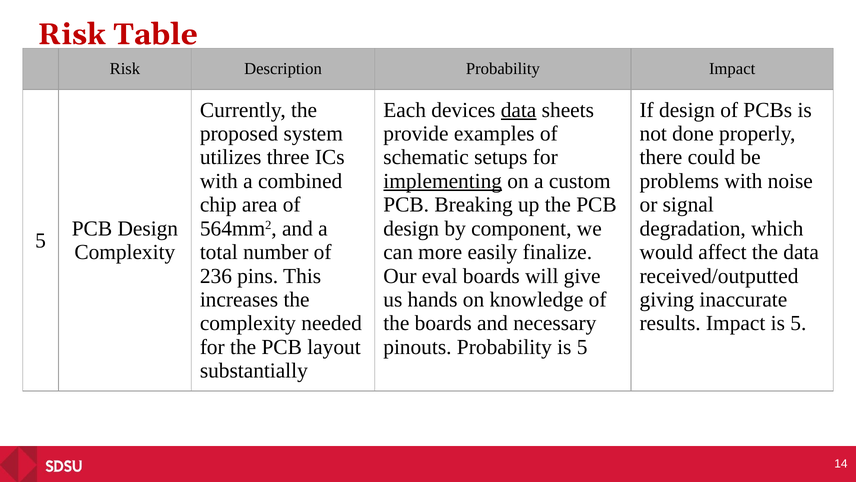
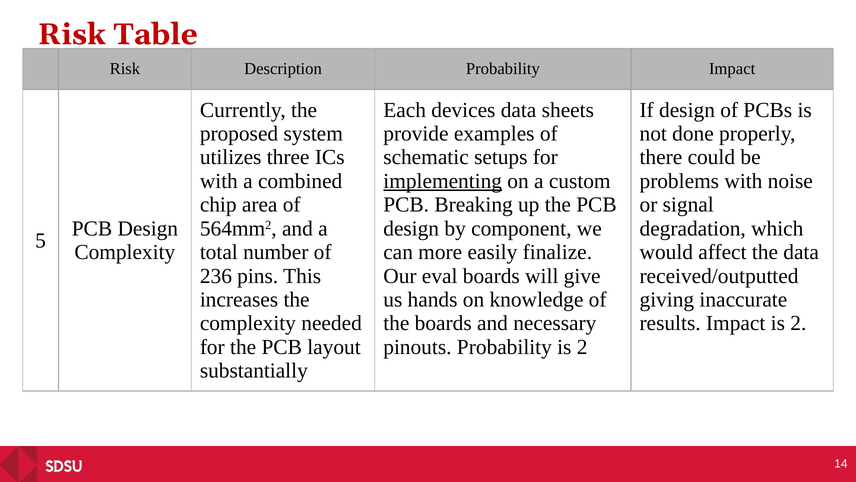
data underline: present -> none (519, 110)
Impact is 5: 5 -> 2 (798, 323)
Probability is 5: 5 -> 2 (582, 347)
